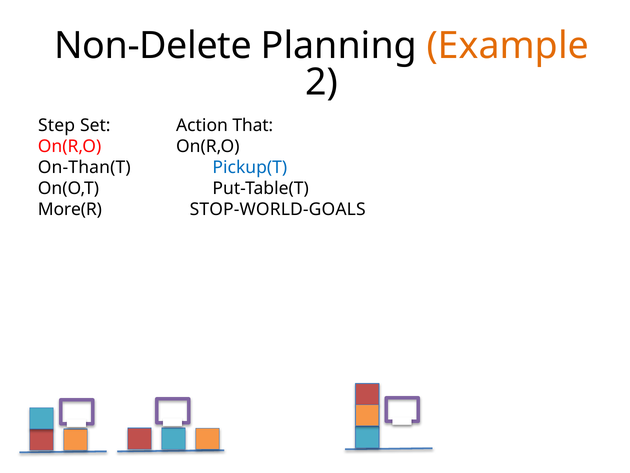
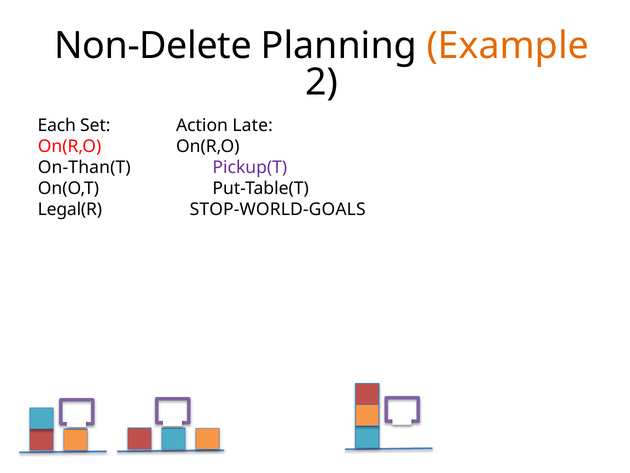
Step: Step -> Each (57, 125)
That: That -> Late (253, 125)
Pickup(T colour: blue -> purple (250, 167)
More(R: More(R -> Legal(R (70, 209)
